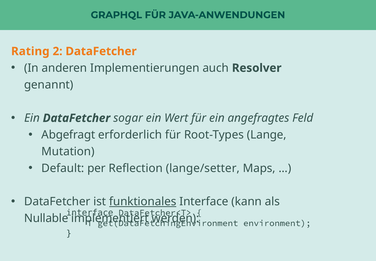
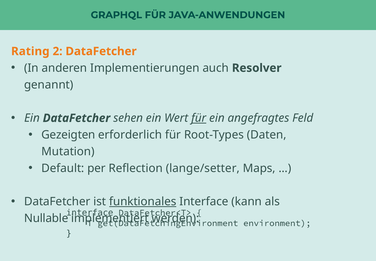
sogar: sogar -> sehen (128, 118)
für underline: none -> present (199, 118)
Abgefragt: Abgefragt -> Gezeigten (68, 134)
Lange: Lange -> Daten (267, 134)
